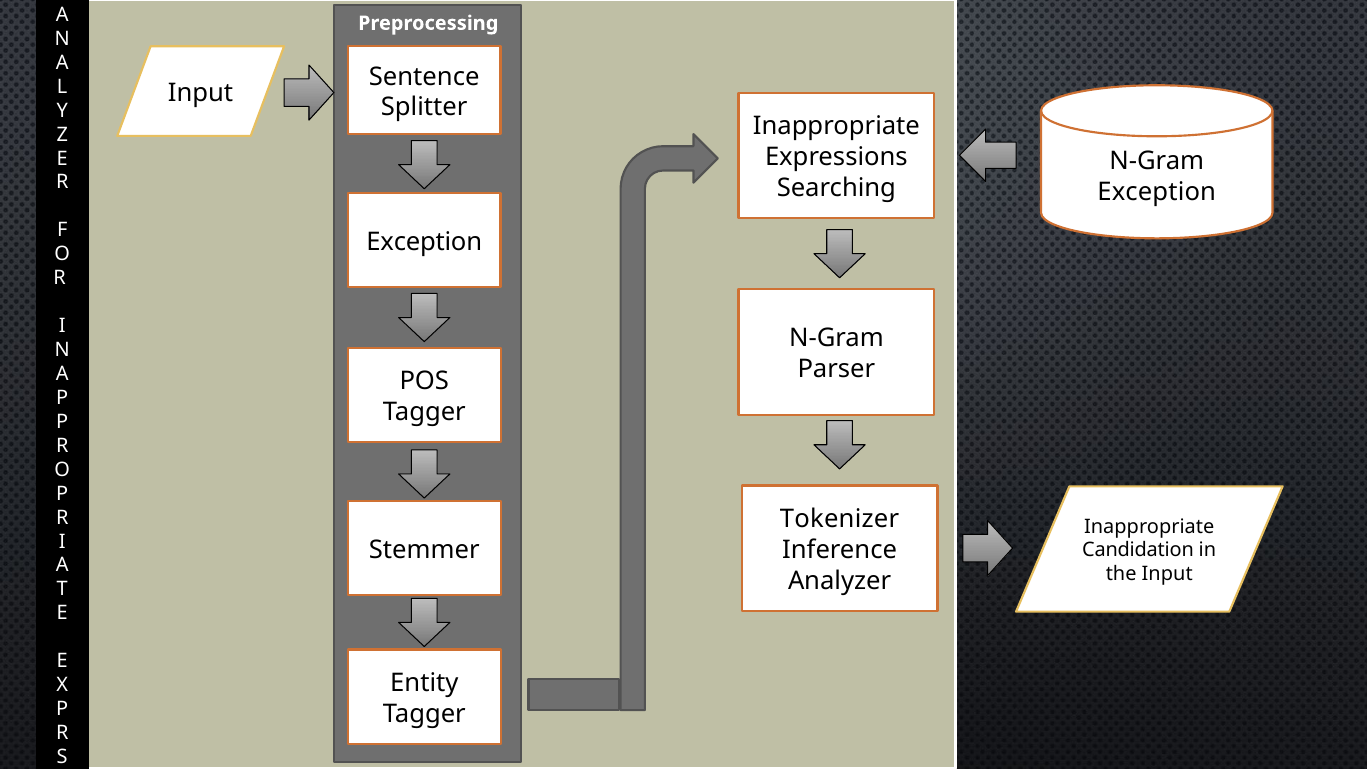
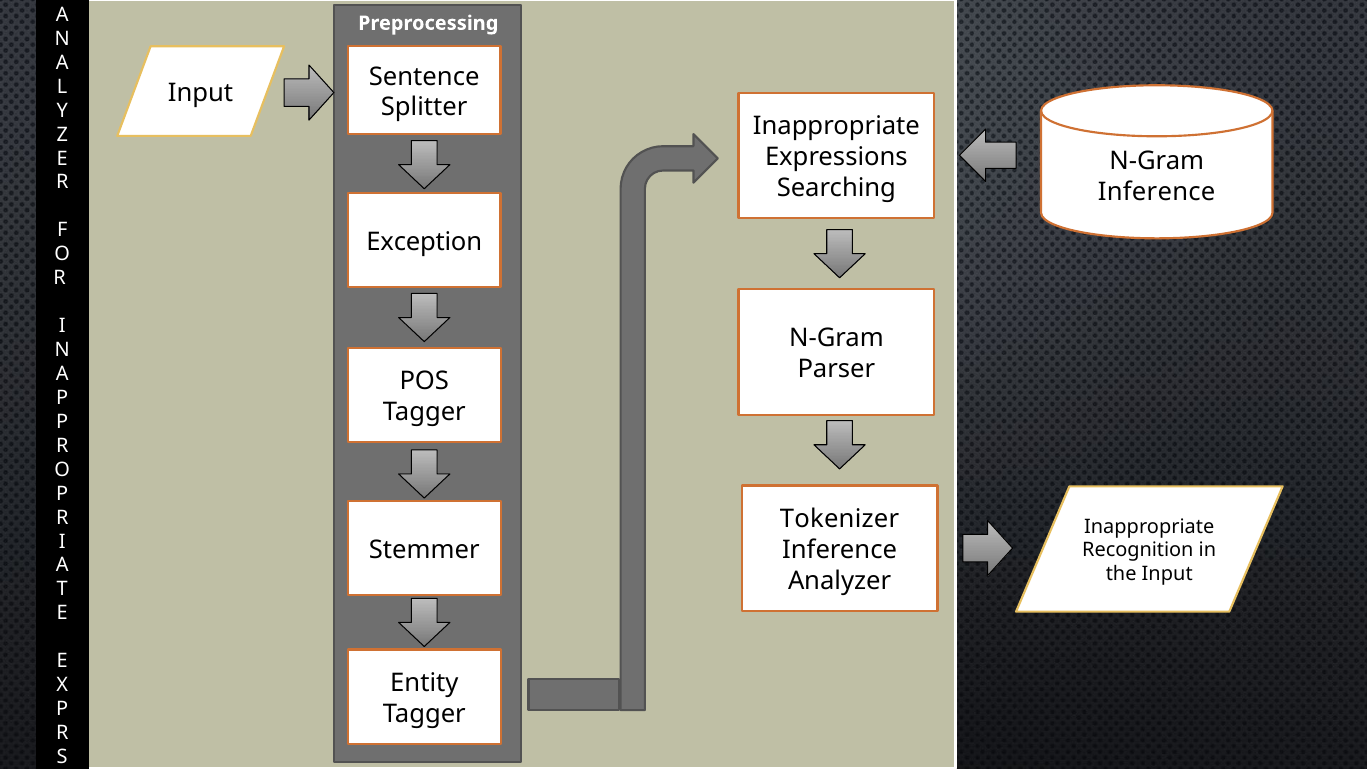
Exception: Exception -> Inference (1157, 192)
Candidation: Candidation -> Recognition (1138, 550)
